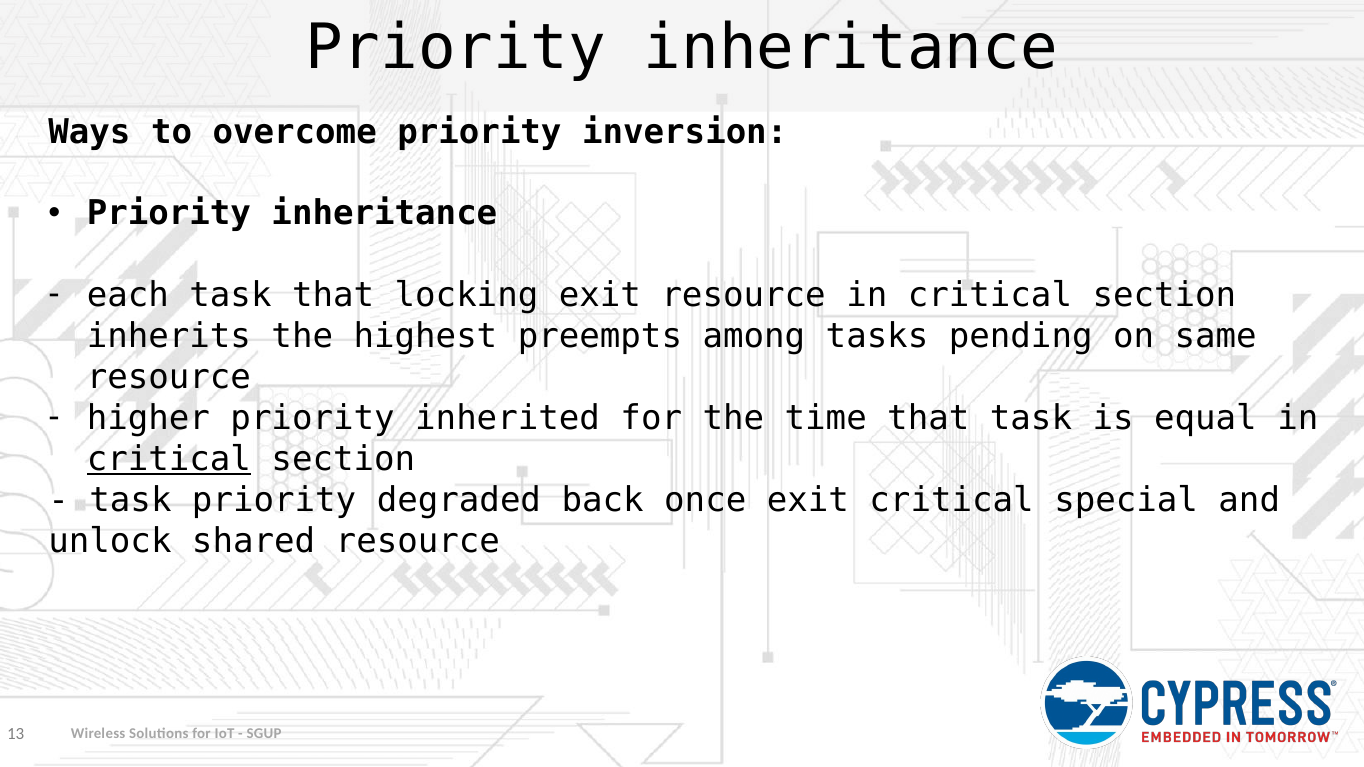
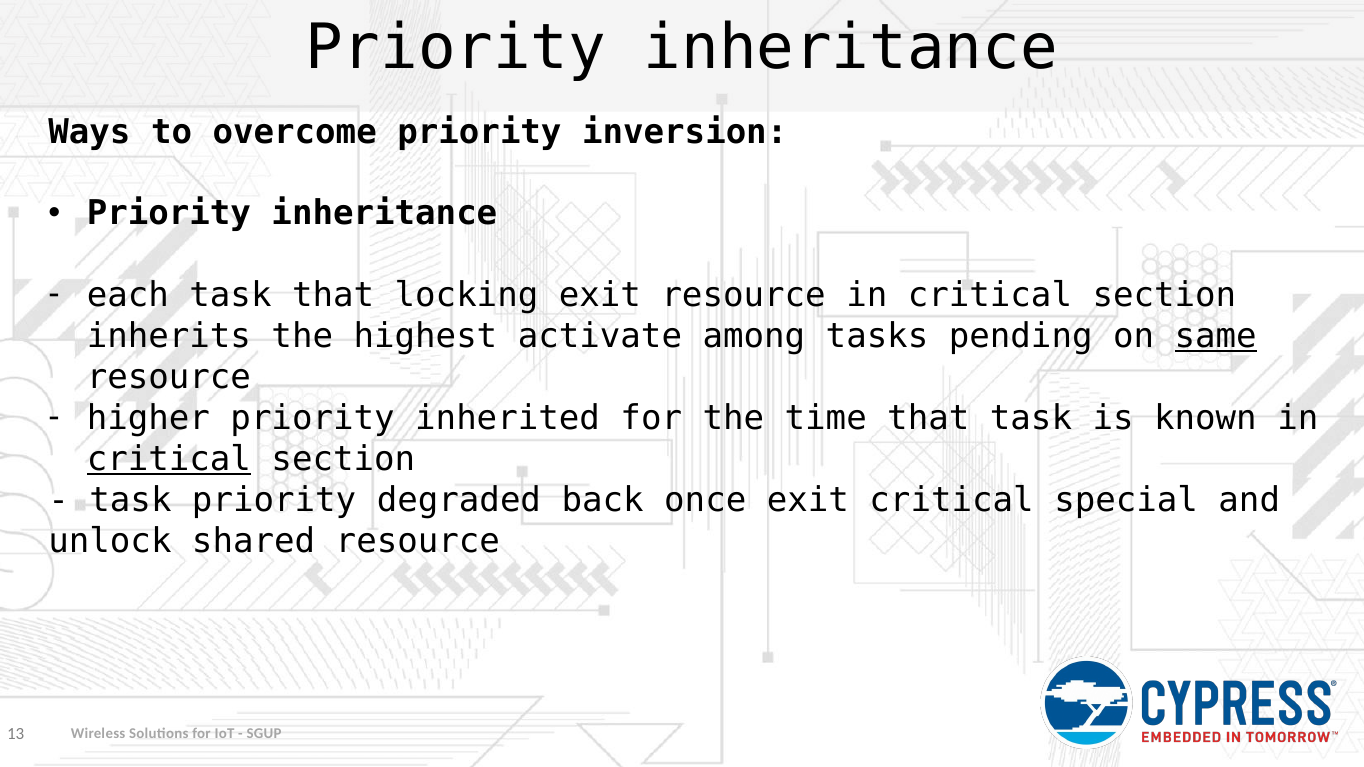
preempts: preempts -> activate (600, 337)
same underline: none -> present (1216, 337)
equal: equal -> known (1205, 418)
